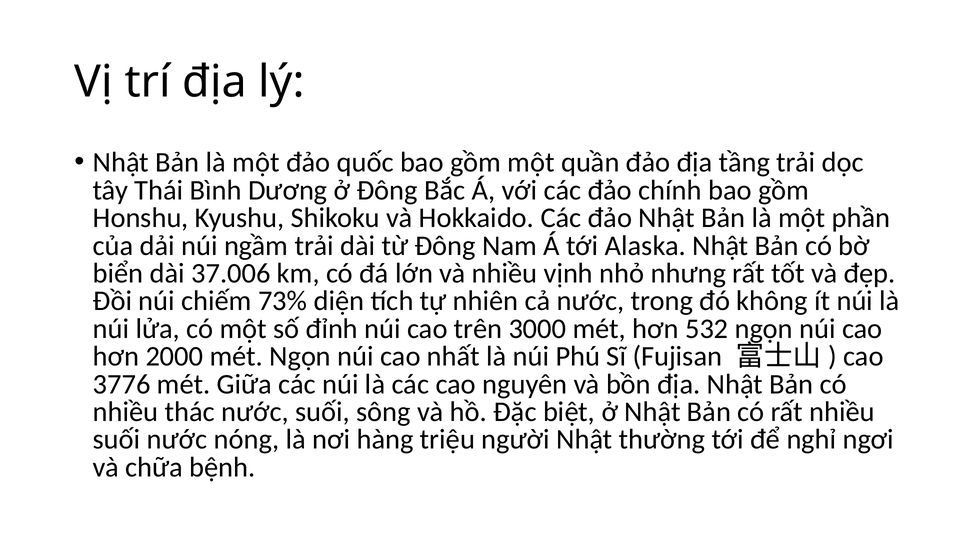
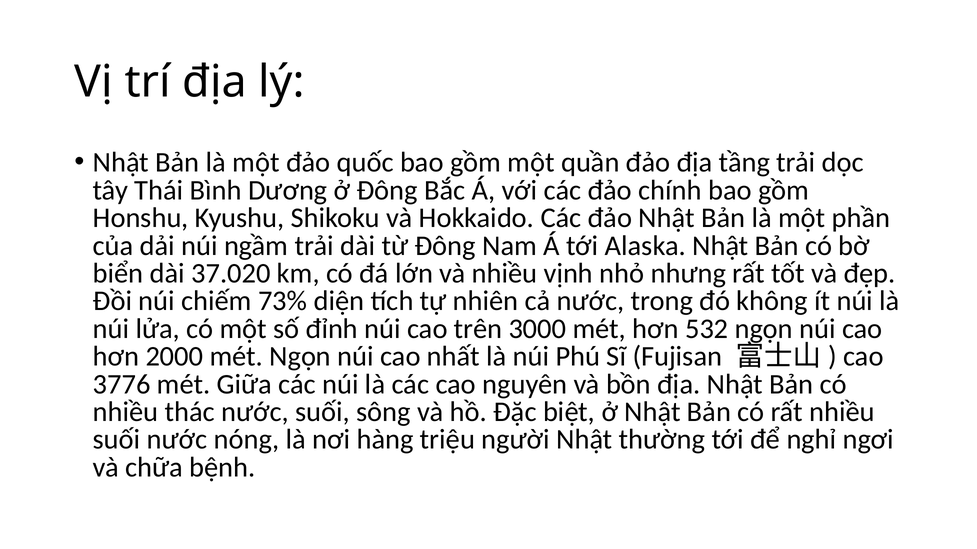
37.006: 37.006 -> 37.020 (231, 274)
